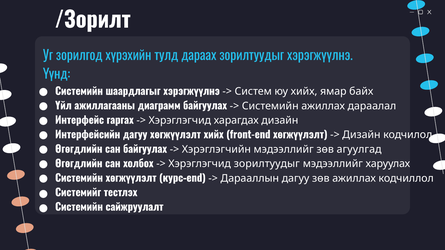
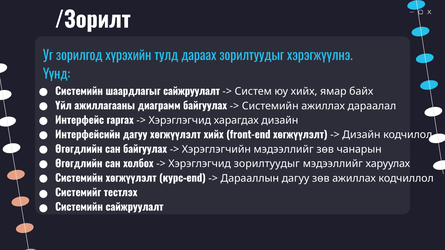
шаардлагыг хэрэгжүүлнэ: хэрэгжүүлнэ -> сайжруулалт (192, 92)
агуулгад: агуулгад -> чанарын (359, 149)
